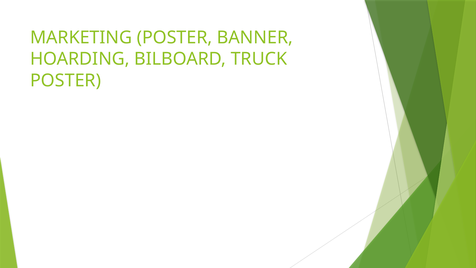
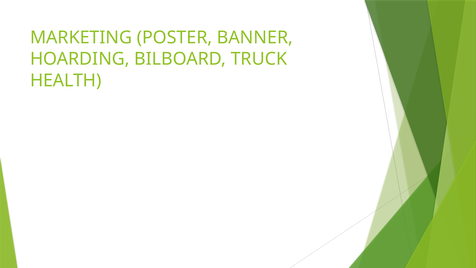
POSTER: POSTER -> HEALTH (66, 80)
